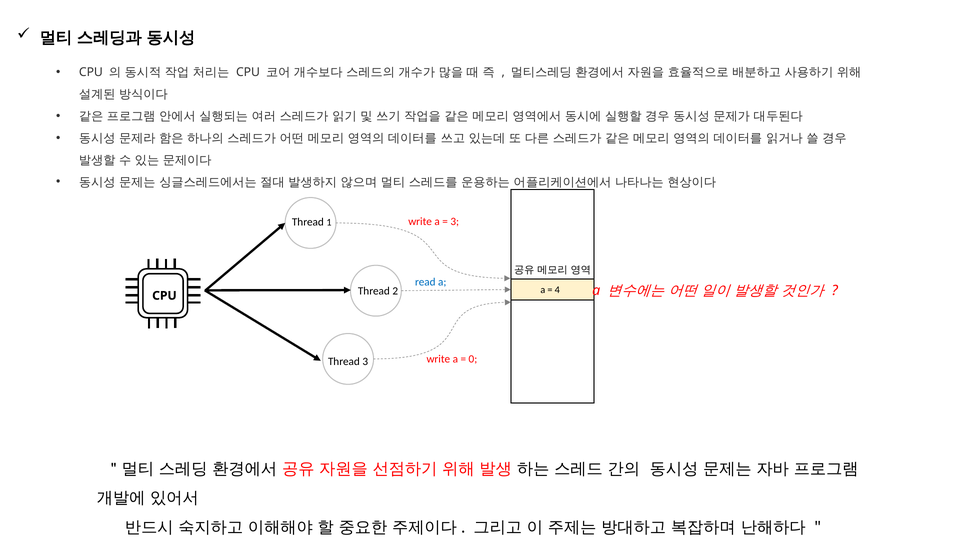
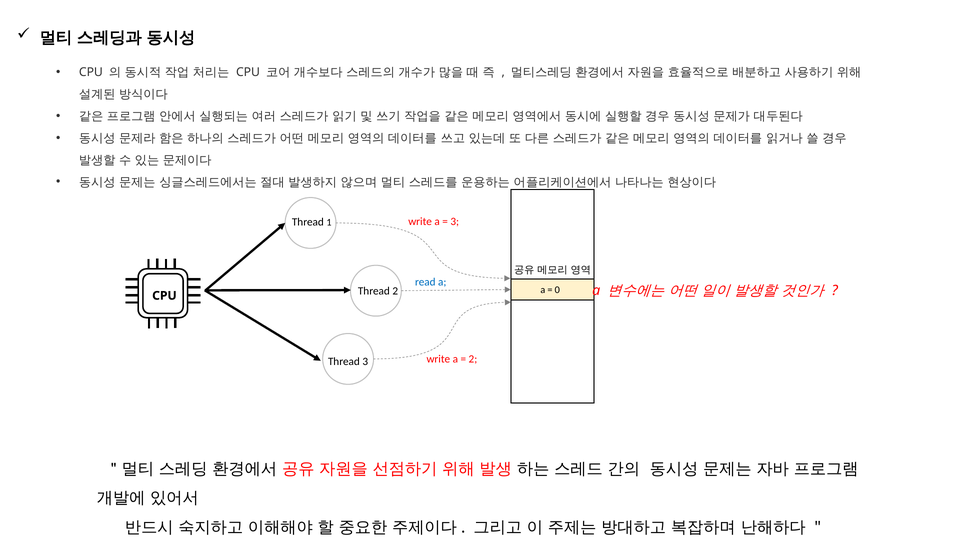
4: 4 -> 0 (557, 290)
0: 0 -> 2 (473, 359)
